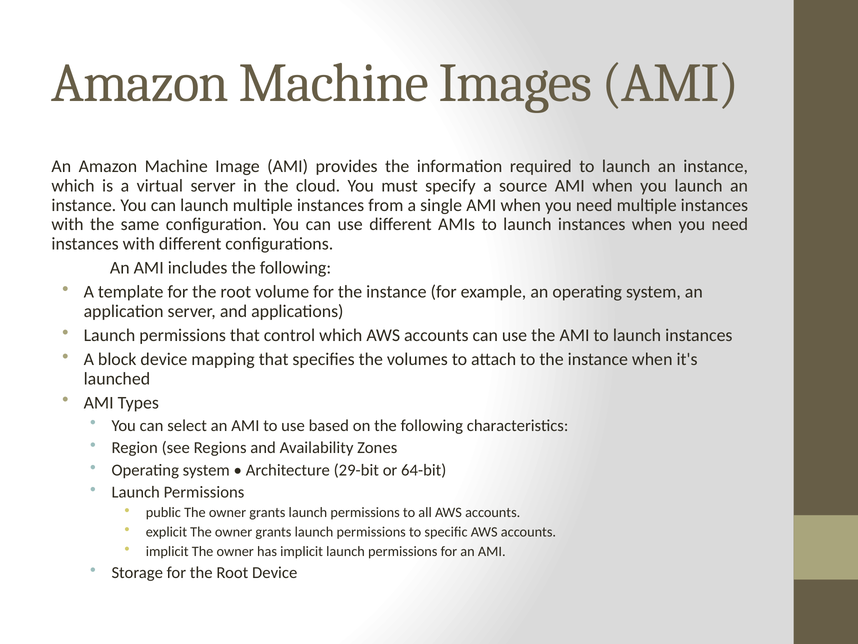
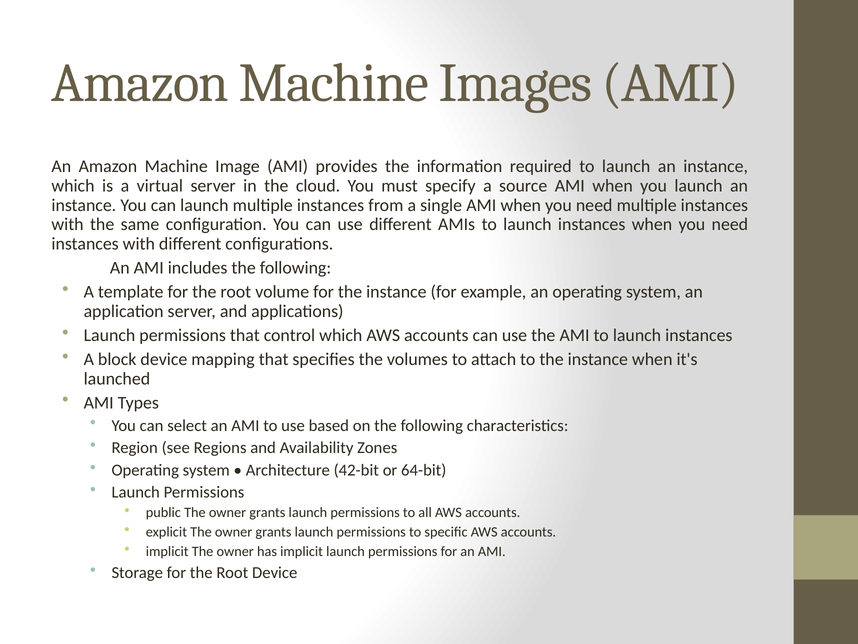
29-bit: 29-bit -> 42-bit (356, 470)
